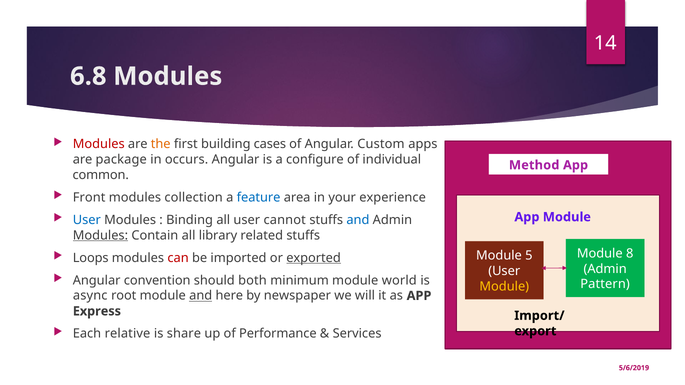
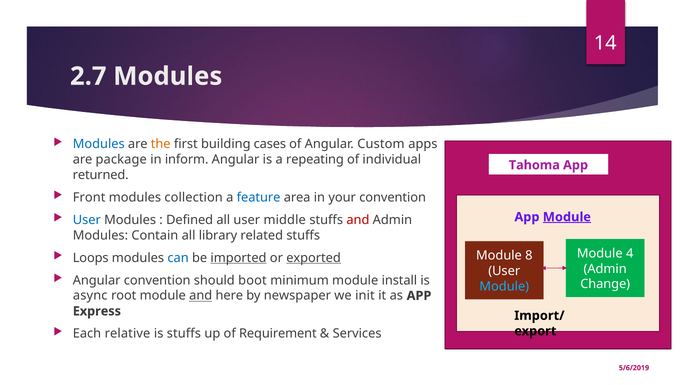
6.8: 6.8 -> 2.7 (88, 76)
Modules colour: red -> blue (99, 144)
occurs: occurs -> inform (187, 160)
configure: configure -> repeating (315, 160)
Method: Method -> Tahoma (534, 165)
common: common -> returned (101, 175)
your experience: experience -> convention (393, 198)
Binding: Binding -> Defined (190, 220)
cannot: cannot -> middle (285, 220)
and colour: blue -> red (358, 220)
Module underline: none -> present (567, 217)
Modules underline: present -> none (100, 235)
8: 8 -> 4 (630, 254)
5: 5 -> 8 (529, 256)
can colour: red -> blue (178, 258)
imported underline: none -> present (238, 258)
both: both -> boot (252, 281)
world: world -> install (399, 281)
Pattern: Pattern -> Change (605, 284)
Module colour: yellow -> light blue (504, 287)
will: will -> init (365, 296)
is share: share -> stuffs (184, 334)
Performance: Performance -> Requirement (278, 334)
